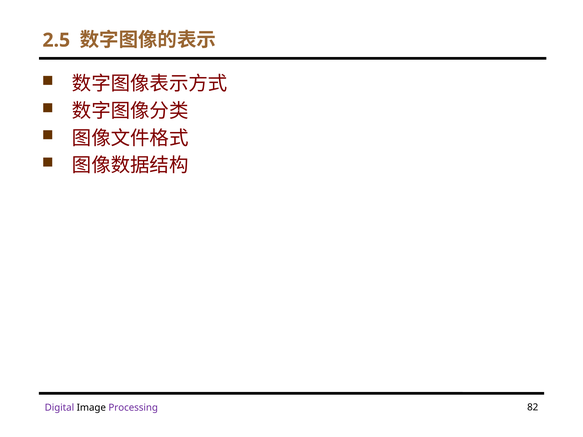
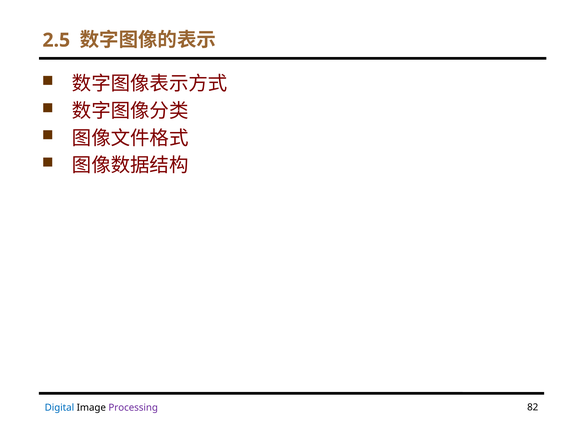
Digital colour: purple -> blue (59, 408)
